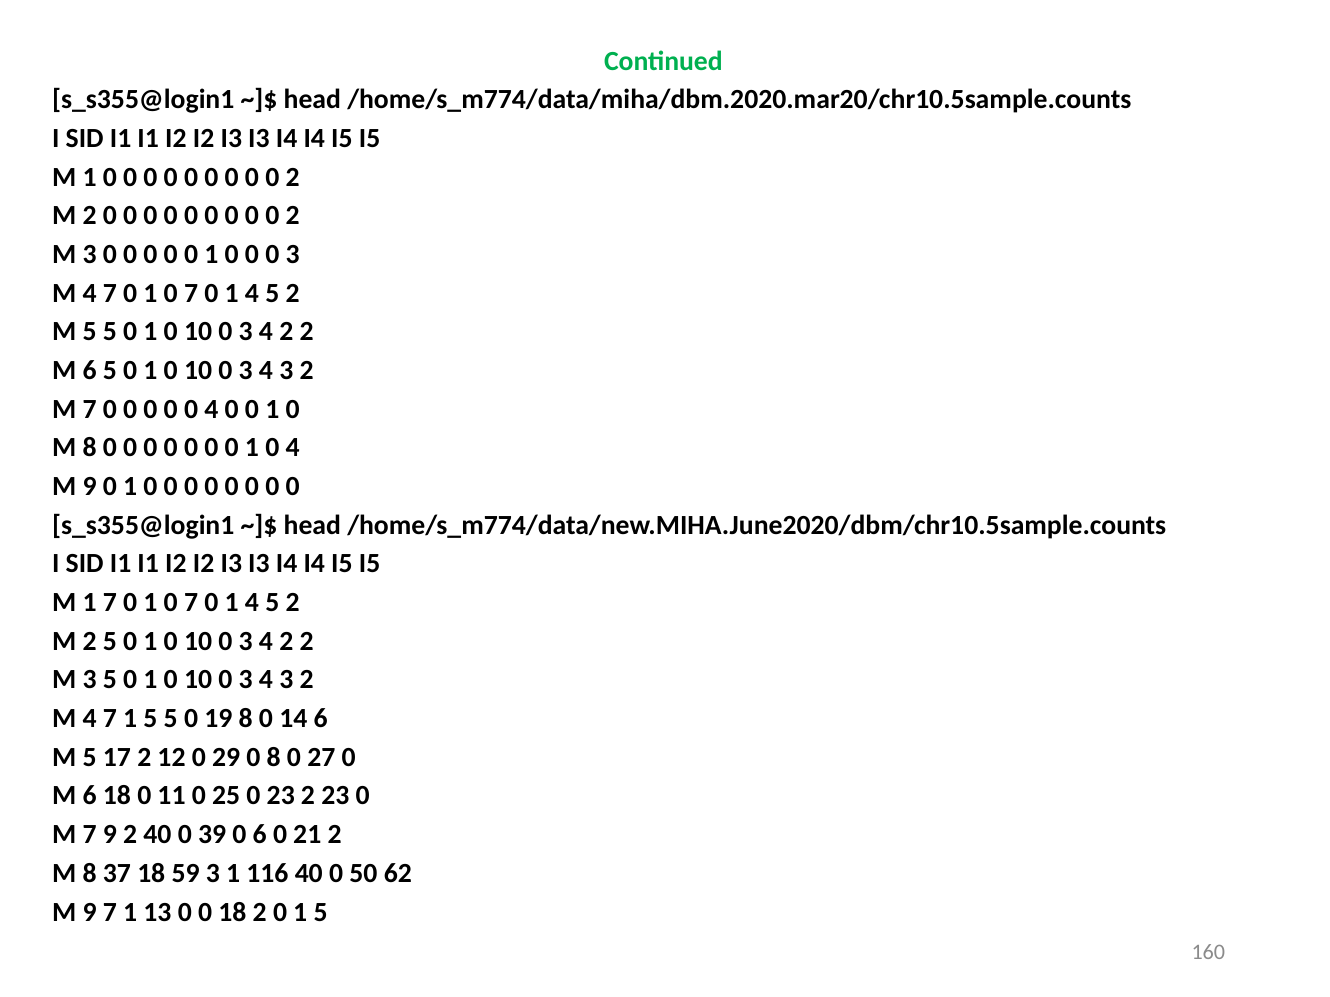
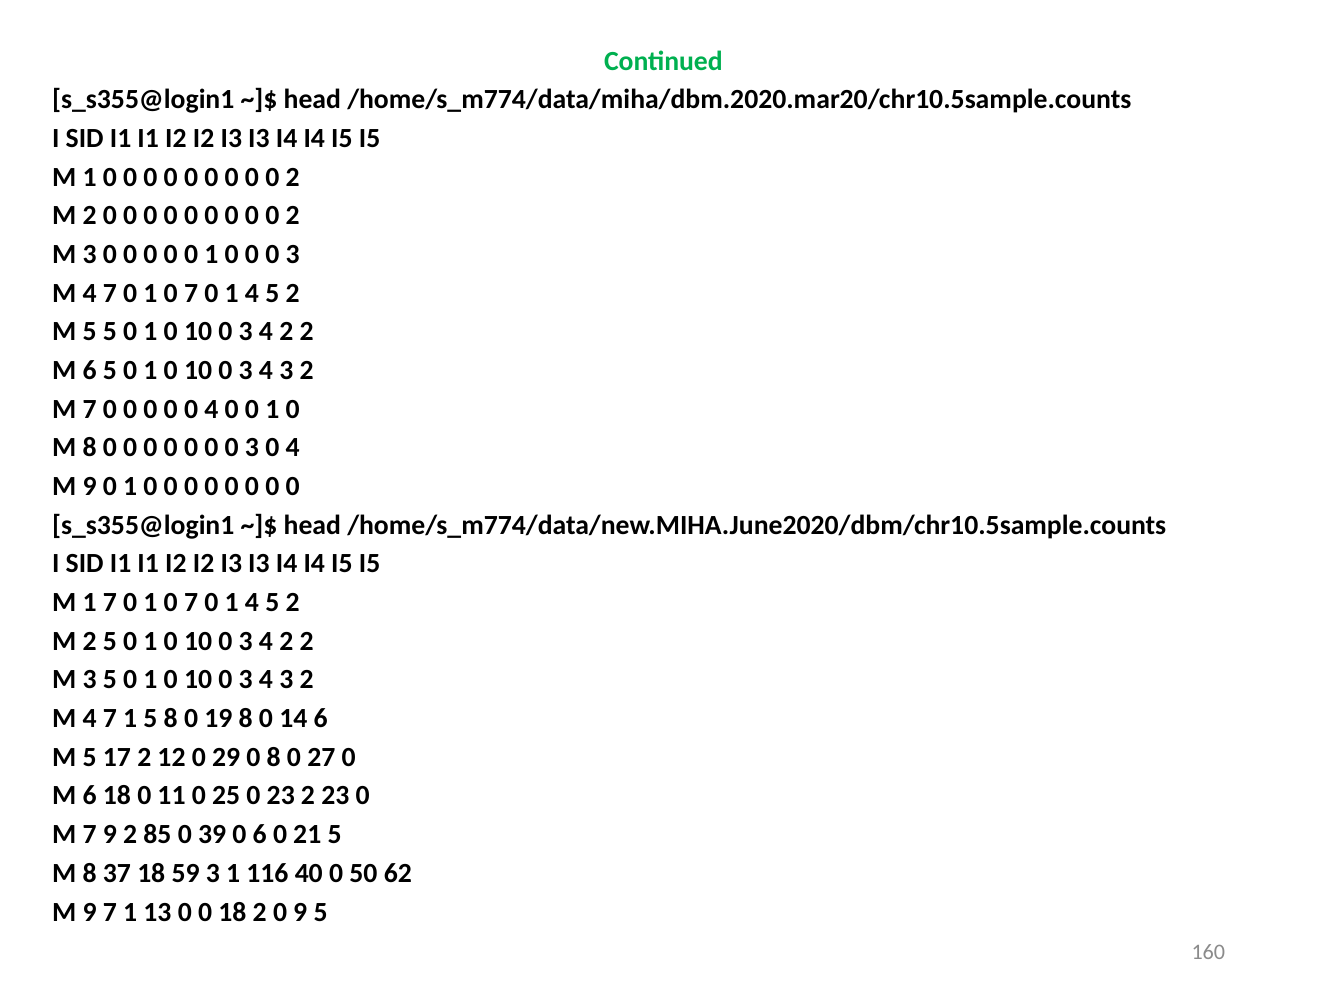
1: 1 -> 3 (252, 448)
1 5 5: 5 -> 8 (171, 719)
2 40: 40 -> 85 (157, 835)
21 2: 2 -> 5 (335, 835)
2 0 1: 1 -> 9 (300, 912)
